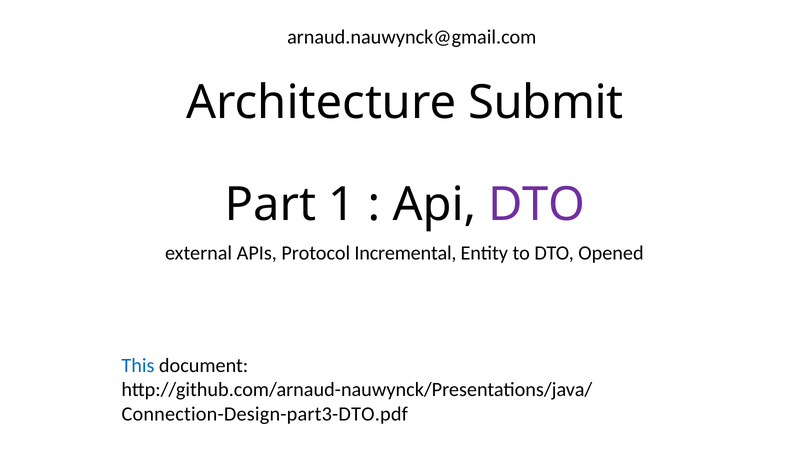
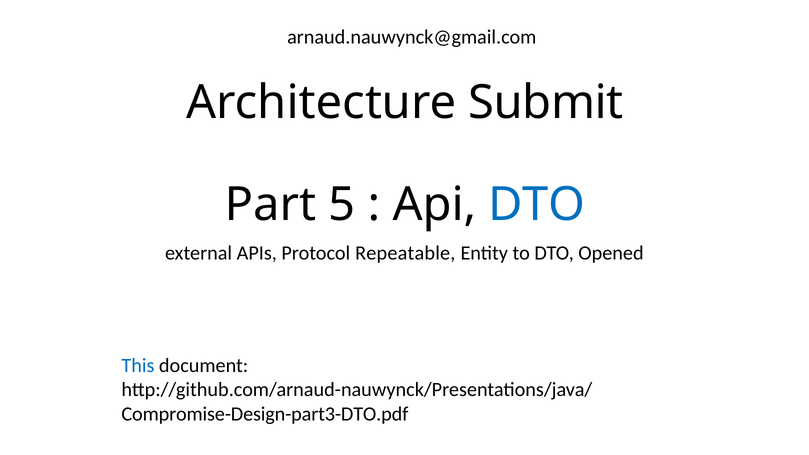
1: 1 -> 5 (342, 205)
DTO colour: purple -> blue (537, 205)
Incremental: Incremental -> Repeatable (405, 253)
Connection-Design-part3-DTO.pdf: Connection-Design-part3-DTO.pdf -> Compromise-Design-part3-DTO.pdf (265, 414)
